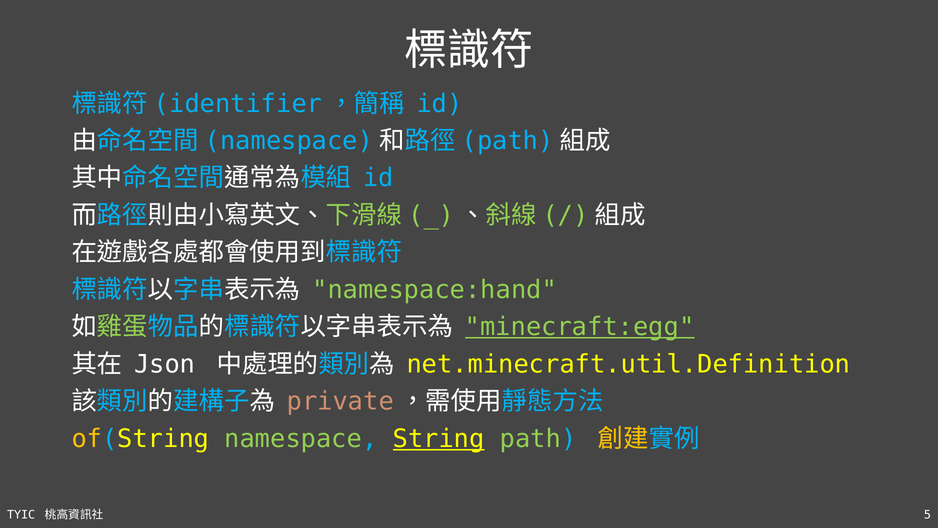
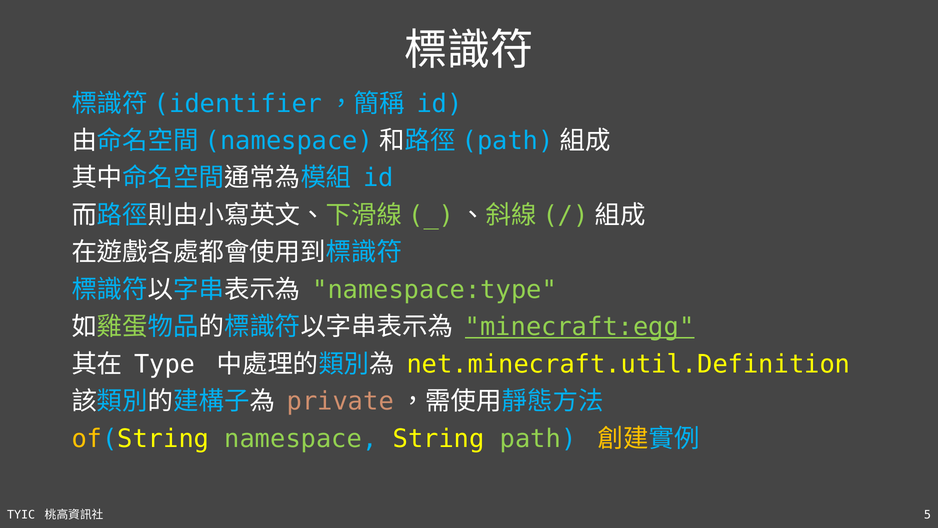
namespace:hand: namespace:hand -> namespace:type (435, 290)
Json: Json -> Type (165, 364)
String underline: present -> none (439, 438)
